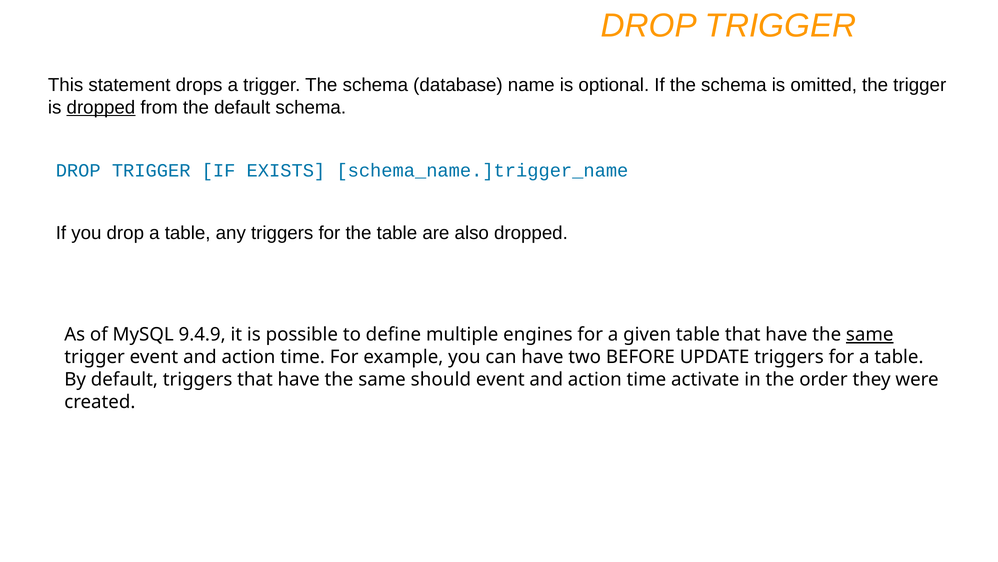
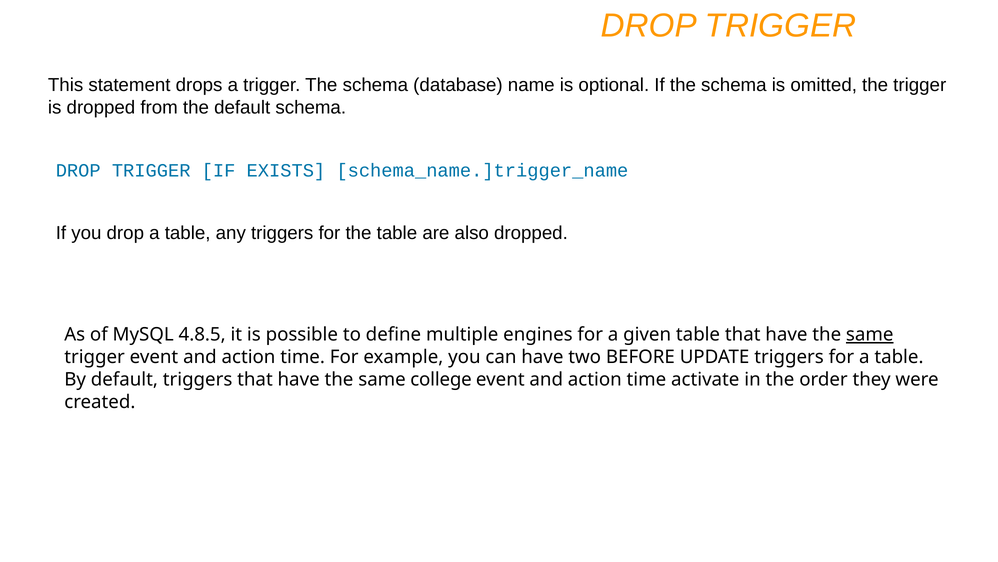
dropped underline: present -> none (101, 107)
9.4.9: 9.4.9 -> 4.8.5 (202, 334)
should: should -> college (441, 379)
